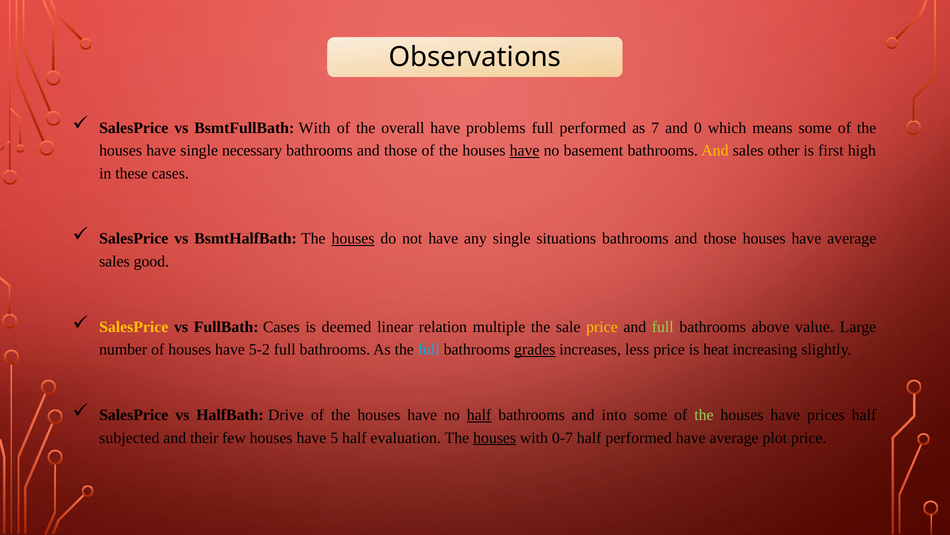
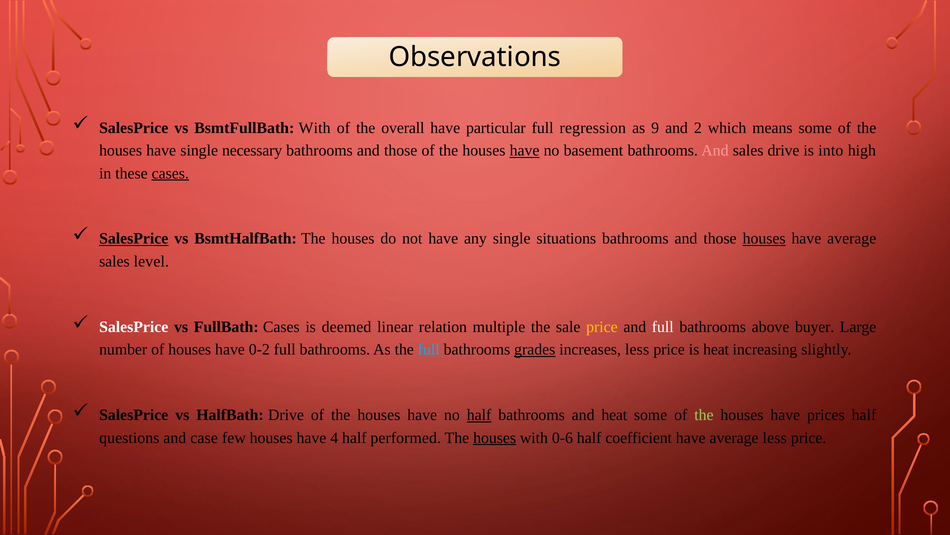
problems: problems -> particular (496, 128)
full performed: performed -> regression (593, 128)
7: 7 -> 9 (655, 128)
0: 0 -> 2 (698, 128)
And colour: yellow -> pink (715, 150)
sales other: other -> drive (784, 150)
first: first -> into (831, 150)
cases underline: none -> present (170, 173)
SalesPrice underline: none -> present (134, 238)
houses underline: present -> none (353, 238)
houses underline: none -> present (764, 238)
good: good -> level (151, 261)
SalesPrice colour: yellow -> white (134, 327)
full colour: light green -> white (663, 327)
value: value -> buyer (815, 327)
5-2: 5-2 -> 0-2 (259, 349)
and into: into -> heat (614, 415)
subjected: subjected -> questions (129, 437)
their: their -> case (204, 437)
5: 5 -> 4 (334, 437)
evaluation: evaluation -> performed (406, 437)
0-7: 0-7 -> 0-6 (562, 437)
half performed: performed -> coefficient (639, 437)
average plot: plot -> less (775, 437)
